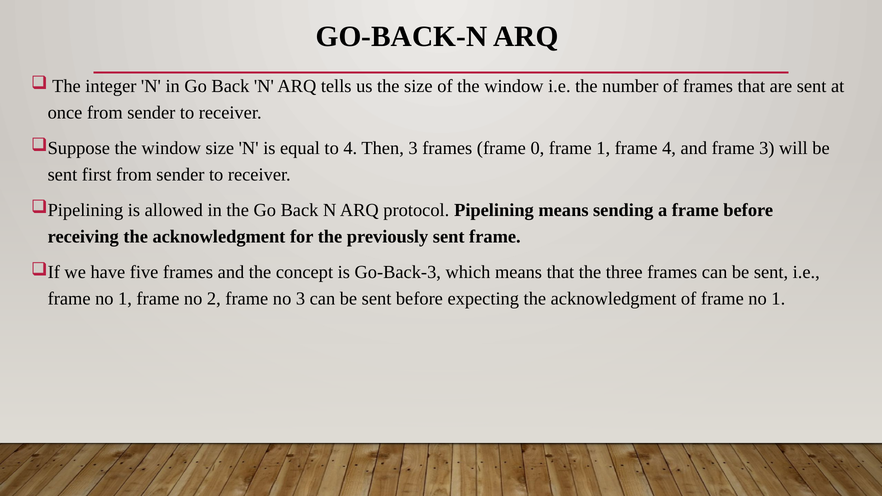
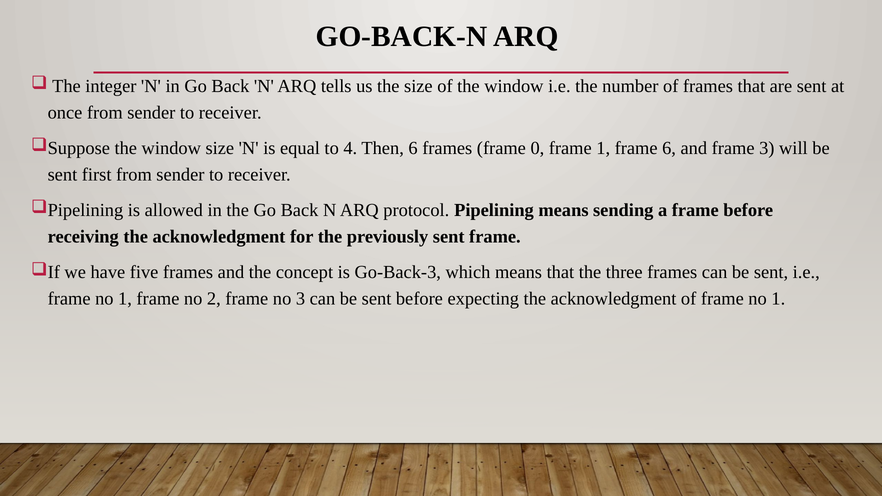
Then 3: 3 -> 6 (413, 148)
frame 4: 4 -> 6 (669, 148)
